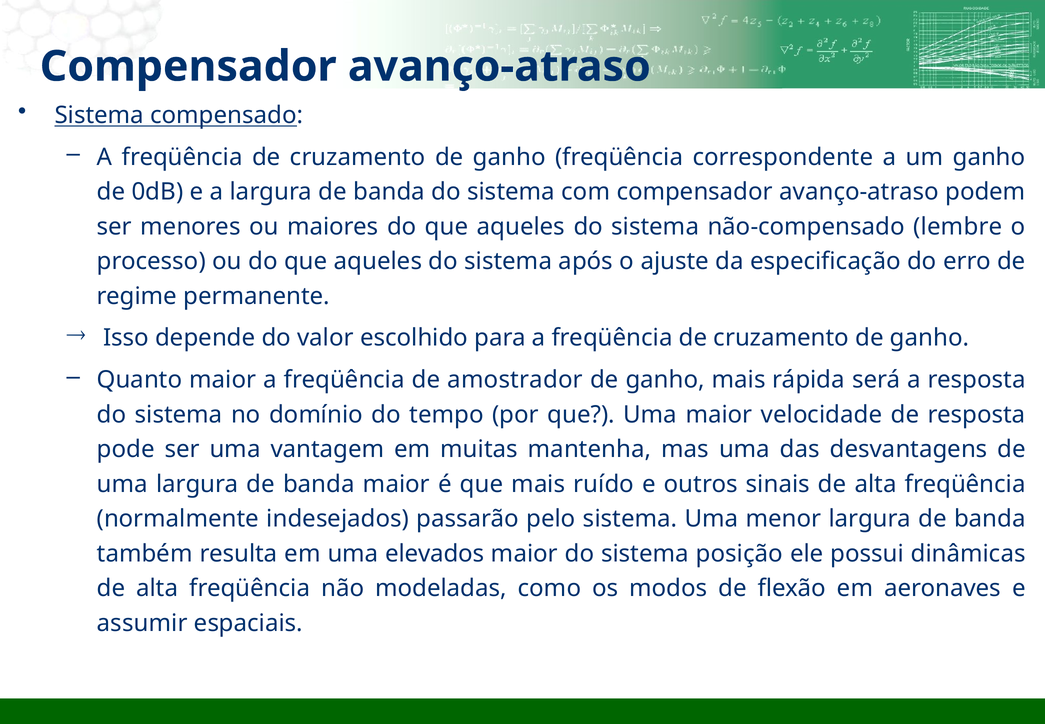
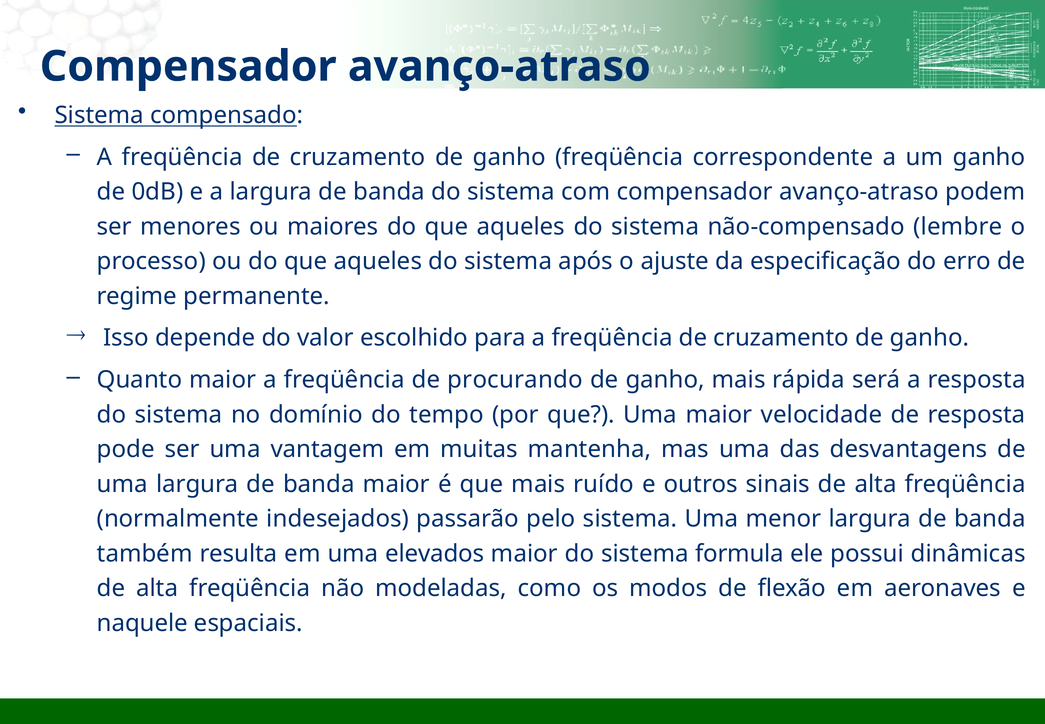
amostrador: amostrador -> procurando (515, 380)
posição: posição -> formula (740, 553)
assumir: assumir -> naquele (142, 623)
